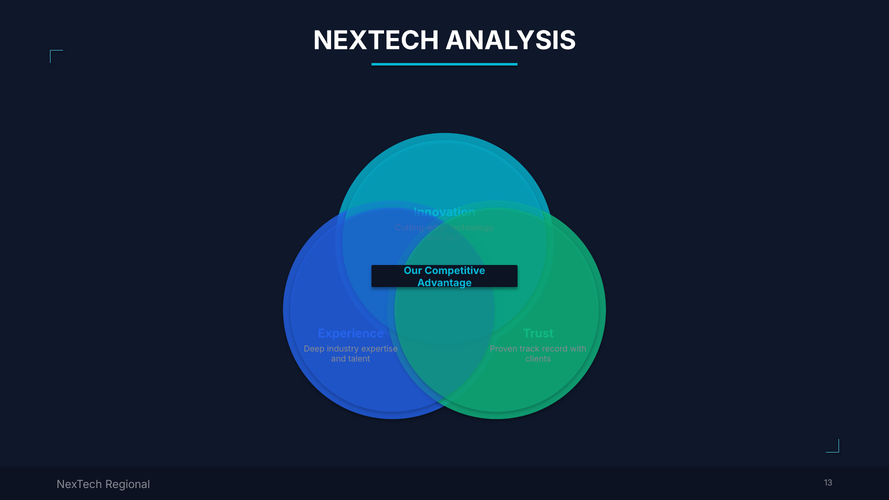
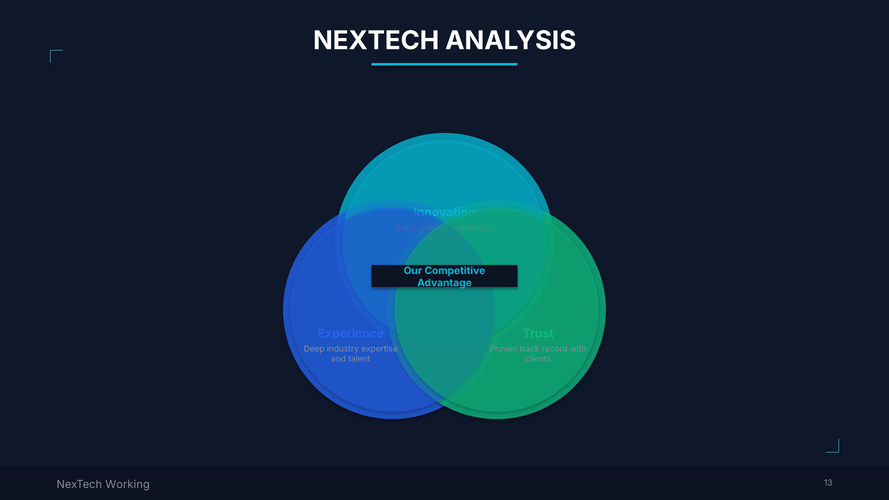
Regional: Regional -> Working (128, 485)
